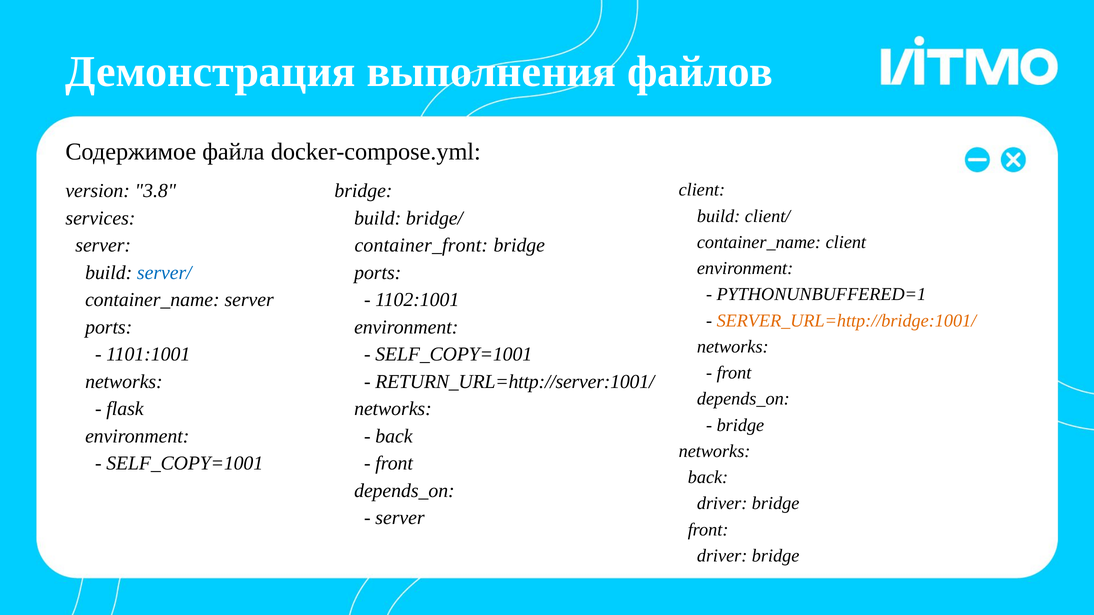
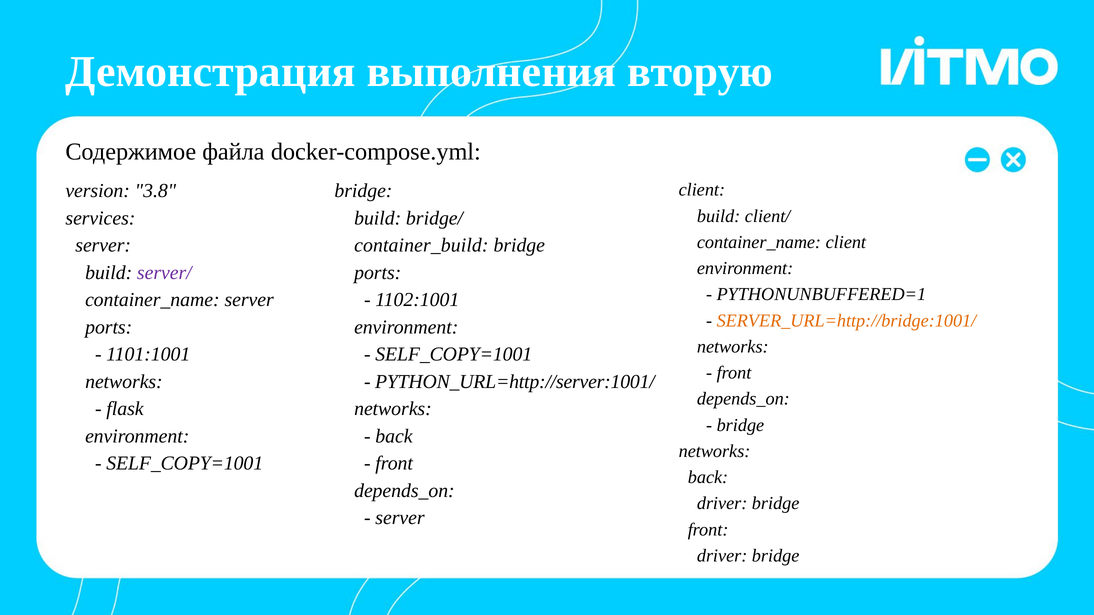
файлов: файлов -> вторую (700, 72)
container_front: container_front -> container_build (421, 245)
server/ colour: blue -> purple (164, 273)
RETURN_URL=http://server:1001/: RETURN_URL=http://server:1001/ -> PYTHON_URL=http://server:1001/ (515, 382)
